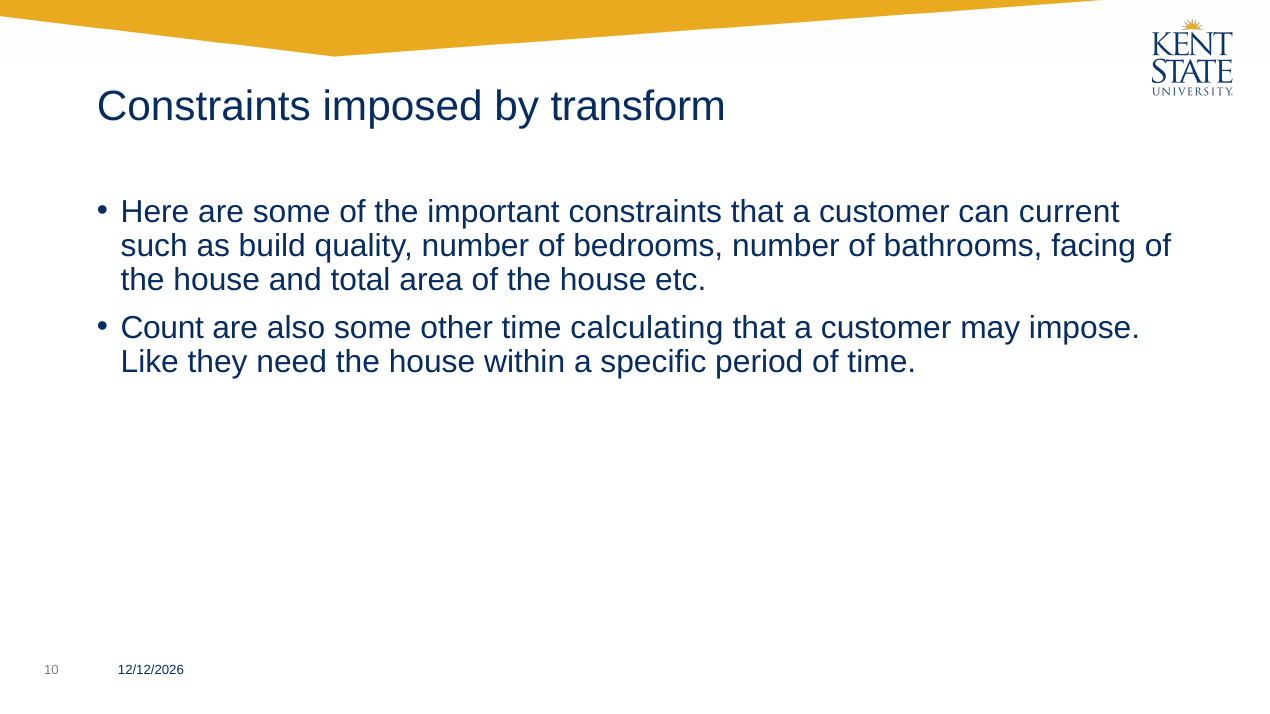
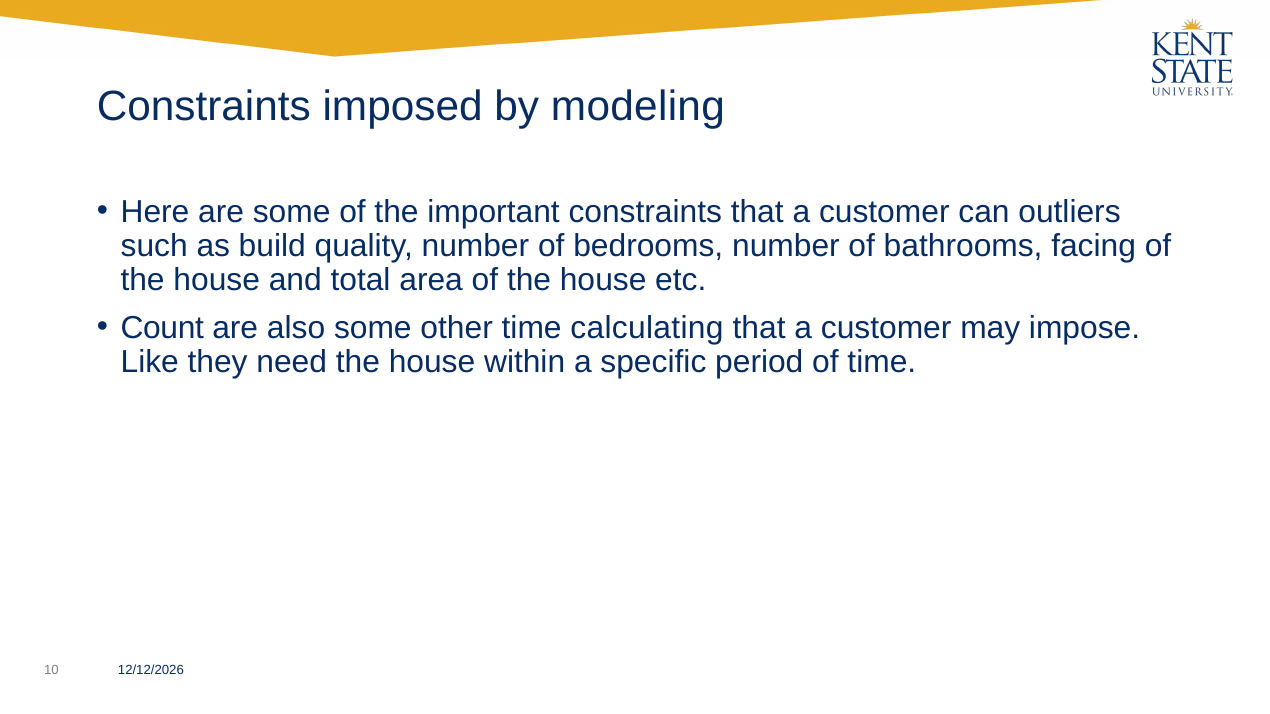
transform: transform -> modeling (638, 107)
current: current -> outliers (1070, 212)
